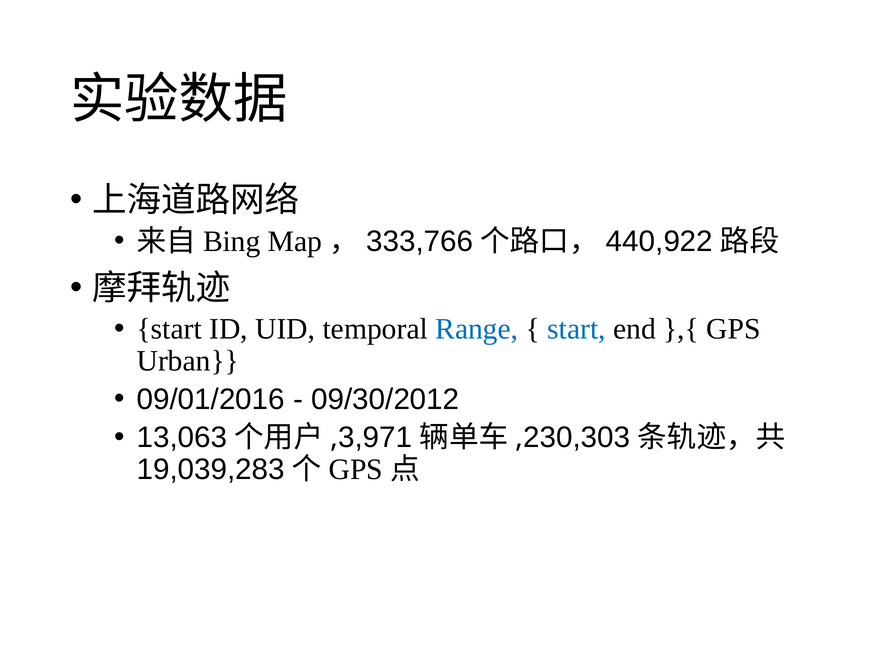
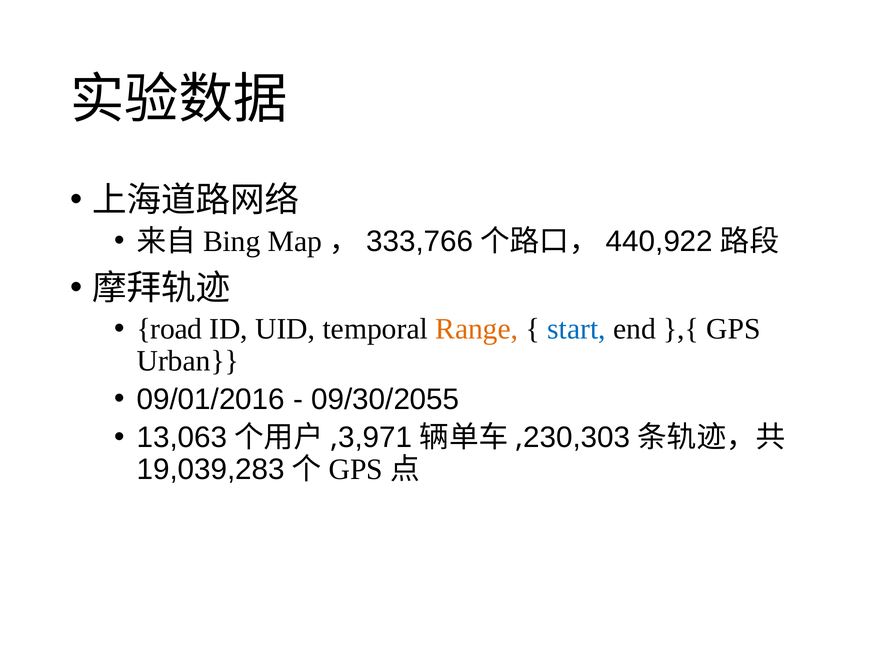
start: start -> road (169, 329)
Range colour: blue -> orange (477, 329)
09/30/2012: 09/30/2012 -> 09/30/2055 (385, 399)
